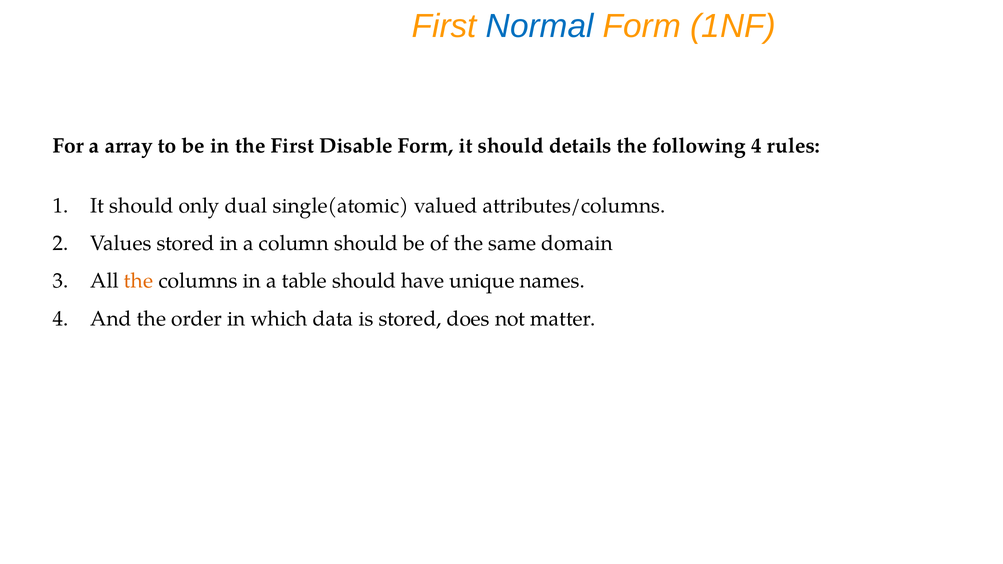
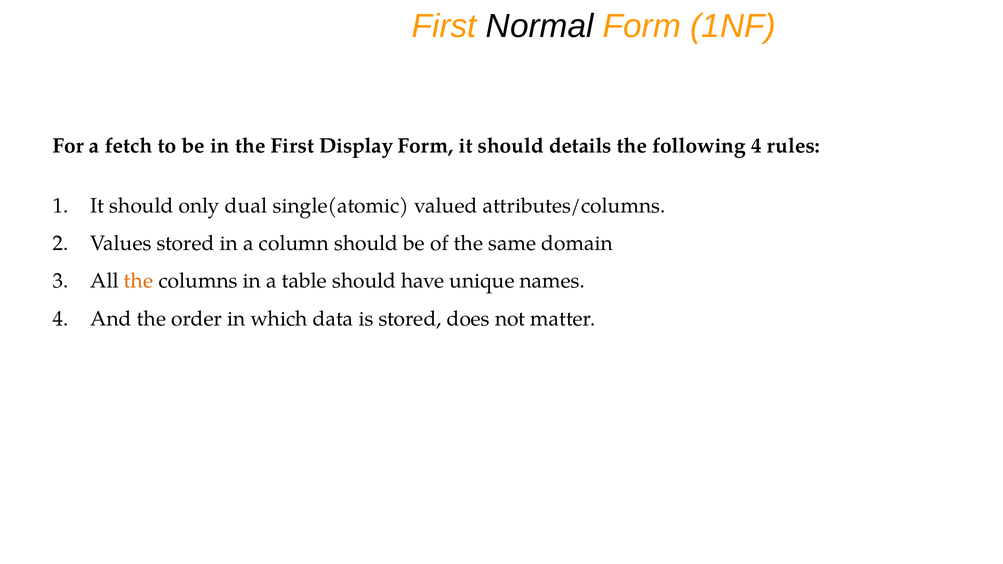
Normal colour: blue -> black (540, 26)
array: array -> fetch (129, 146)
Disable: Disable -> Display (356, 146)
